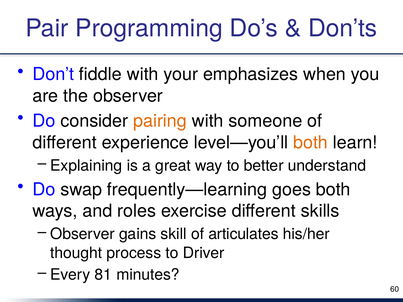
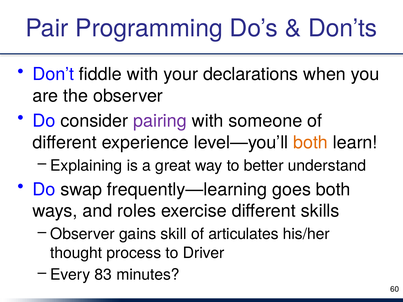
emphasizes: emphasizes -> declarations (251, 74)
pairing colour: orange -> purple (160, 121)
81: 81 -> 83 (103, 275)
